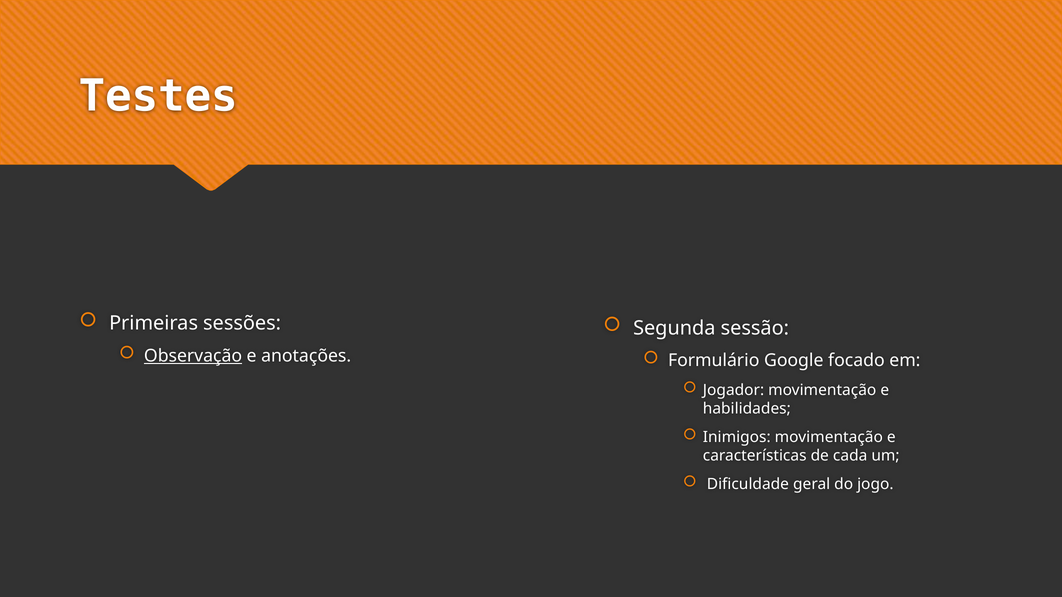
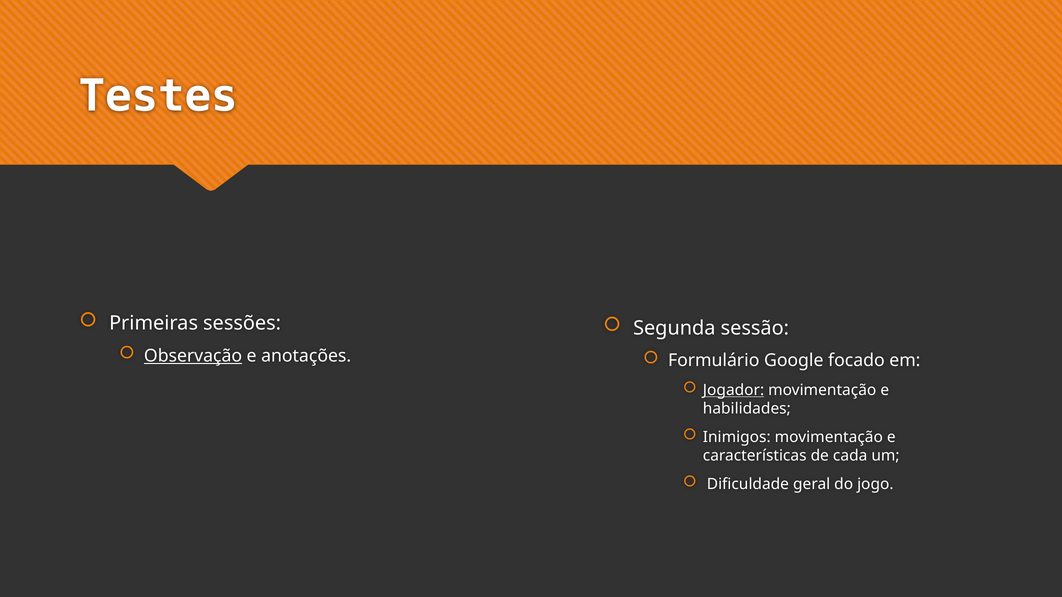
Jogador underline: none -> present (734, 390)
